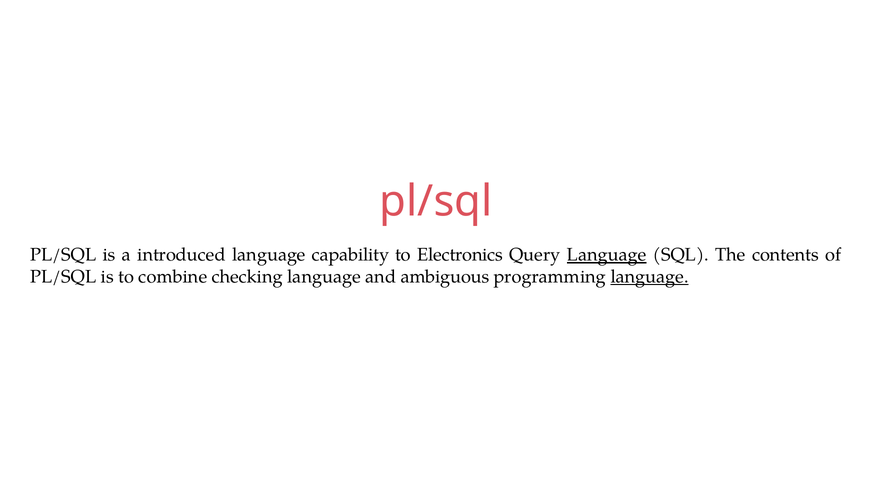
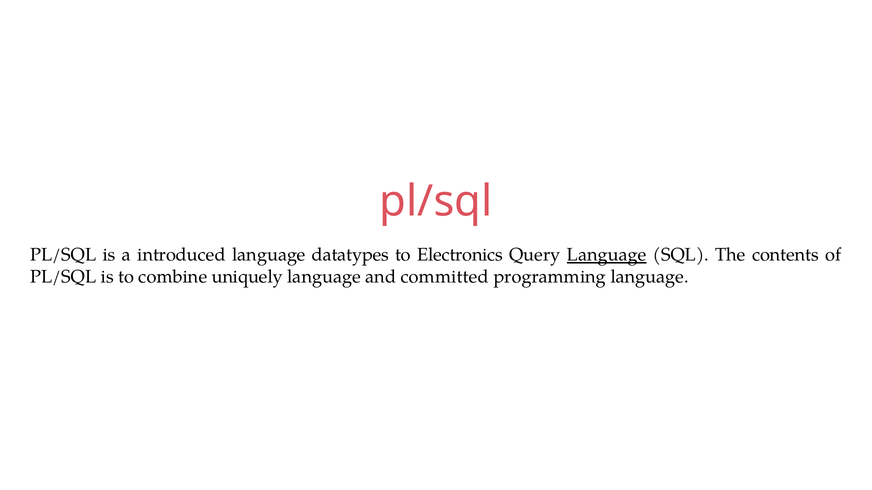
capability: capability -> datatypes (350, 255)
checking: checking -> uniquely (247, 277)
ambiguous: ambiguous -> committed (445, 277)
language underline: present -> none (650, 277)
